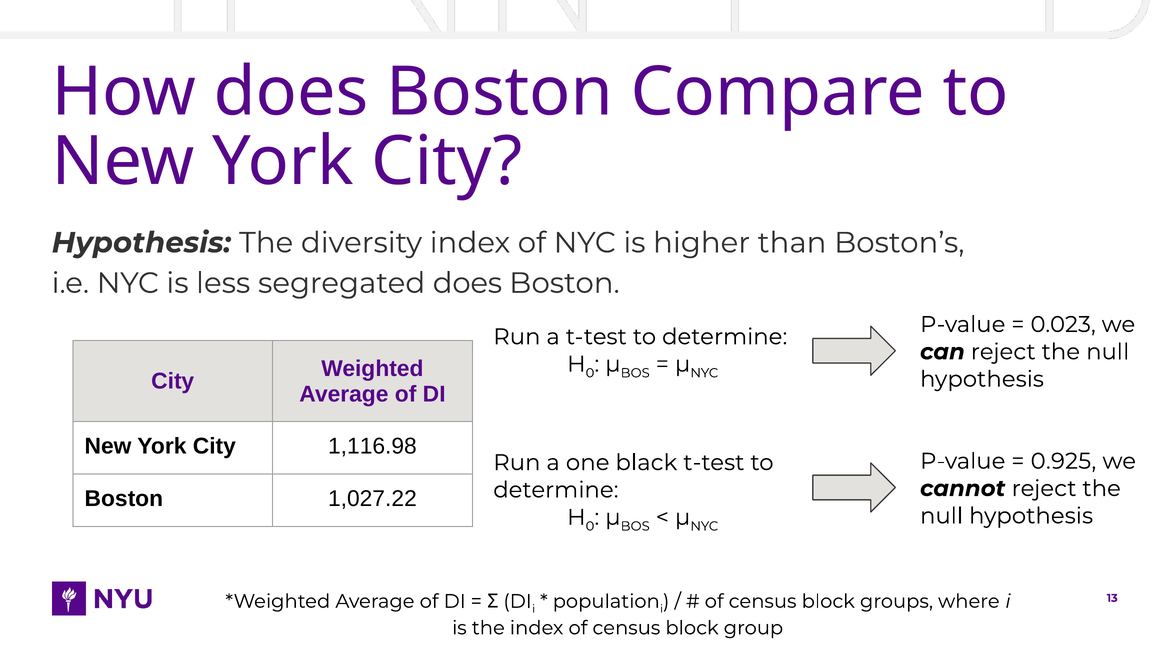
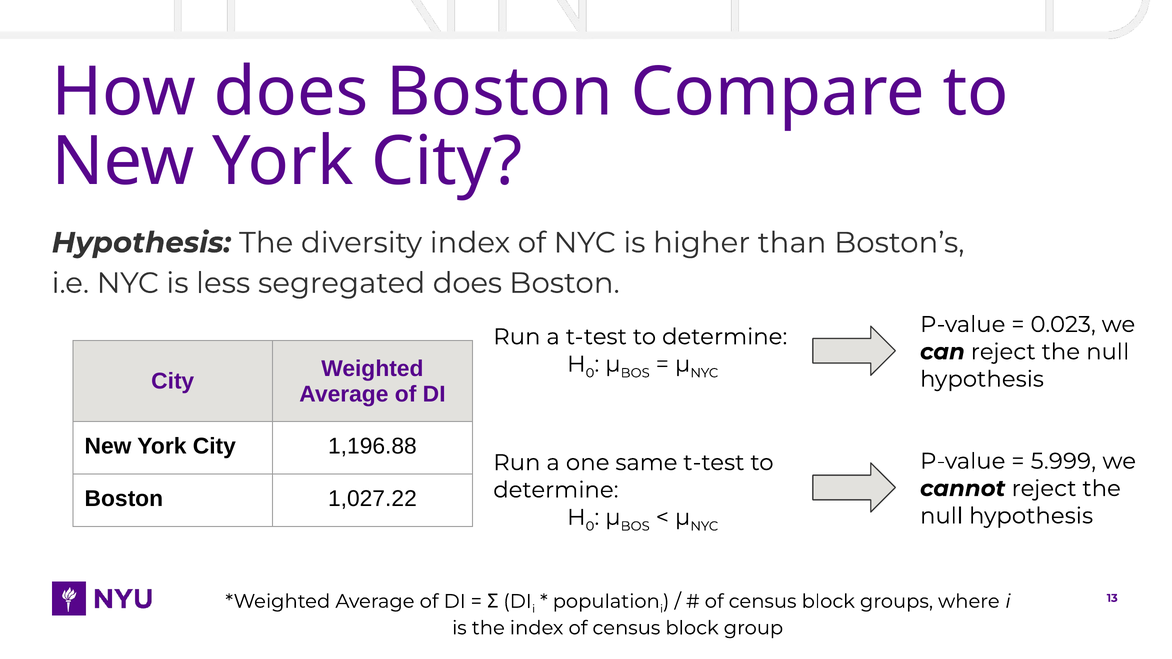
1,116.98: 1,116.98 -> 1,196.88 (372, 446)
0.925: 0.925 -> 5.999 (1063, 461)
black: black -> same (646, 463)
